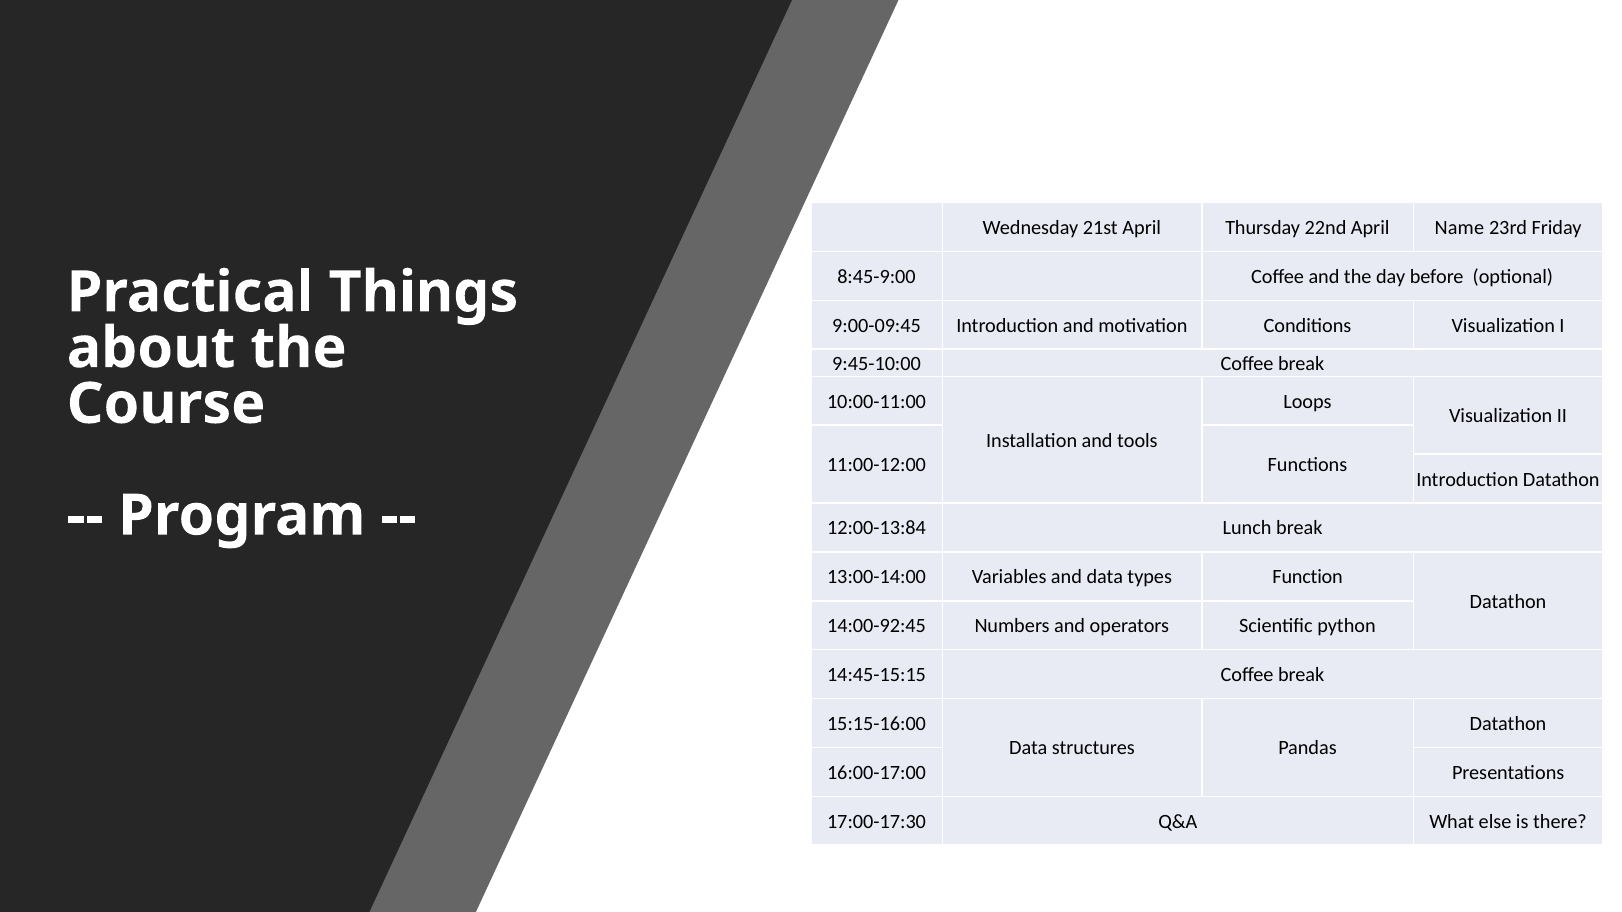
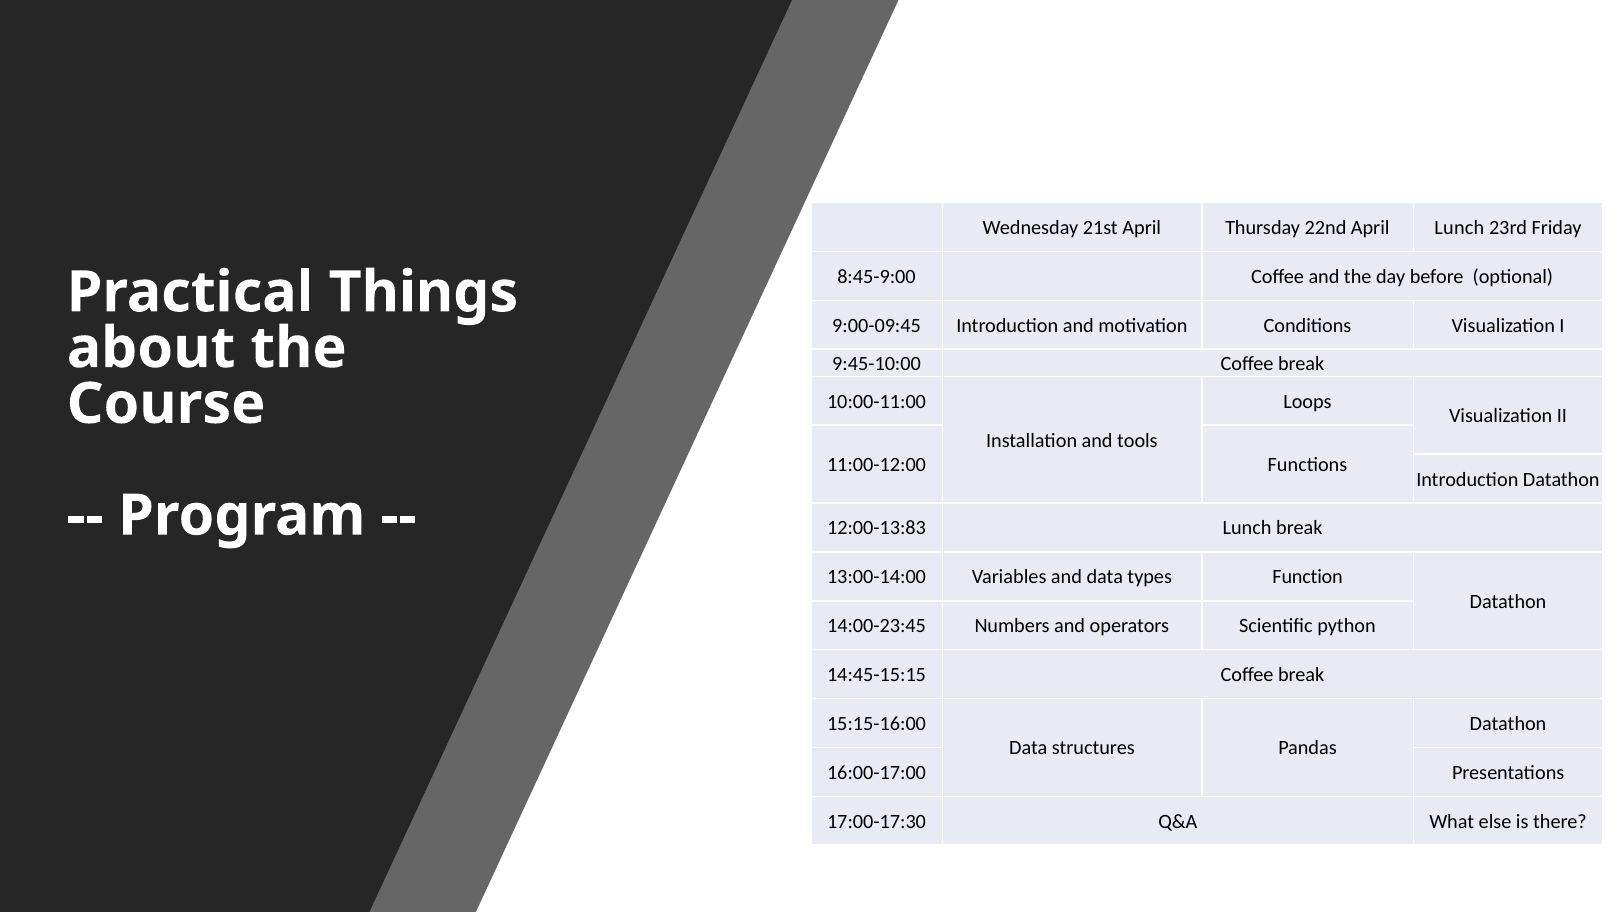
April Name: Name -> Lunch (1459, 228)
12:00-13:84: 12:00-13:84 -> 12:00-13:83 (876, 528)
14:00-92:45: 14:00-92:45 -> 14:00-23:45 (876, 626)
